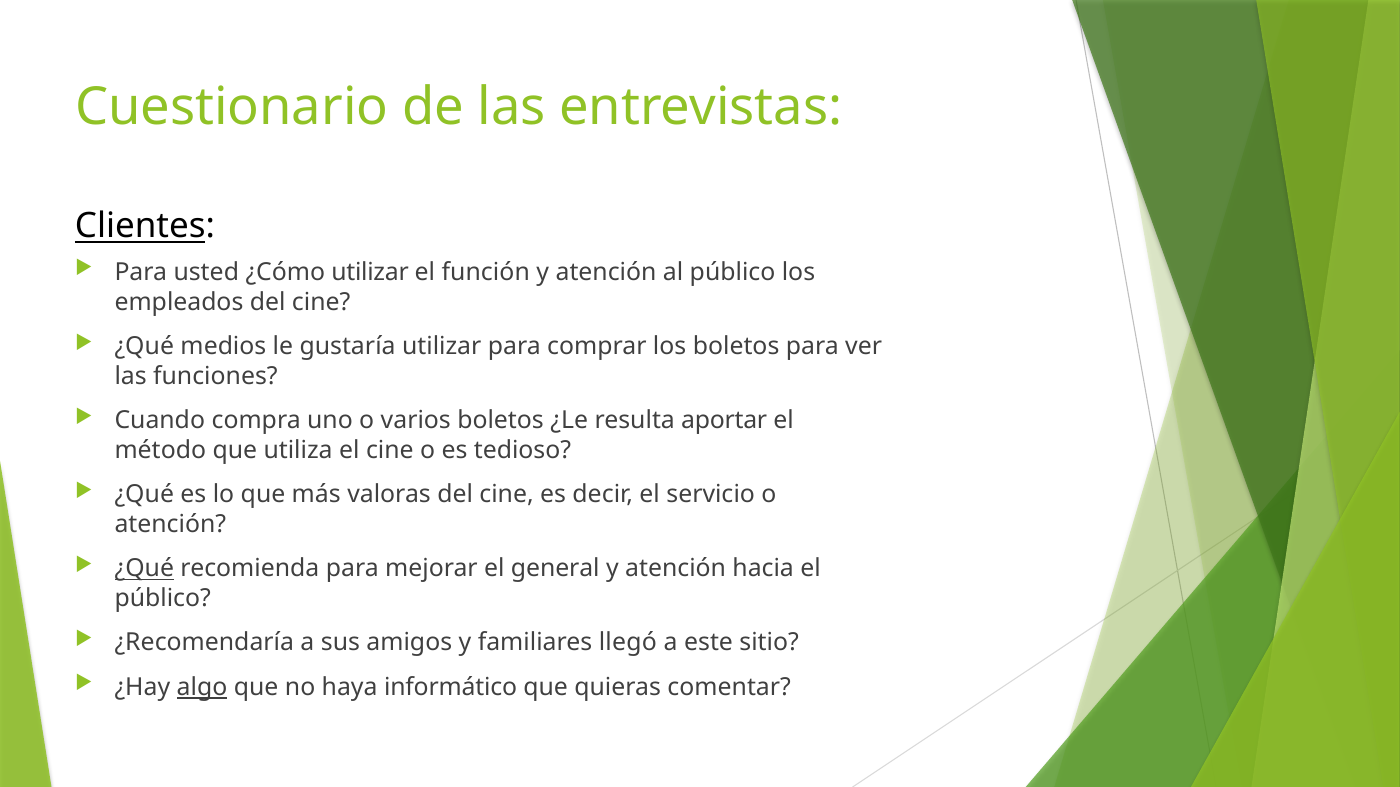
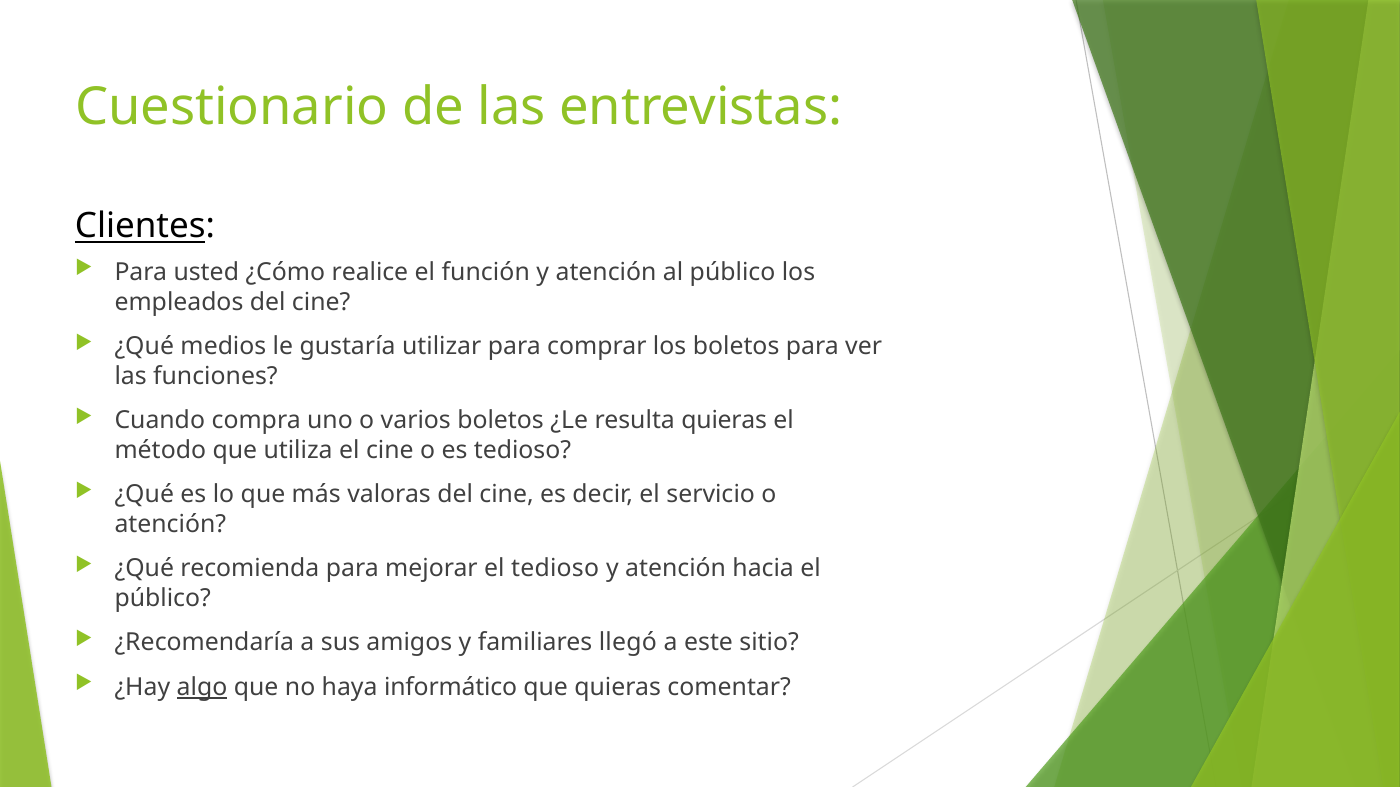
¿Cómo utilizar: utilizar -> realice (370, 272)
resulta aportar: aportar -> quieras (724, 421)
¿Qué underline: present -> none (144, 569)
el general: general -> tedioso (555, 569)
